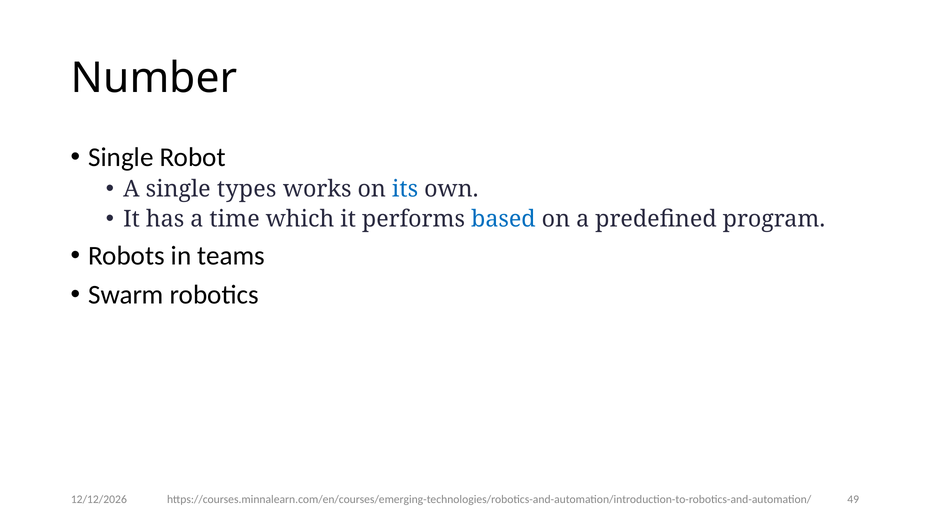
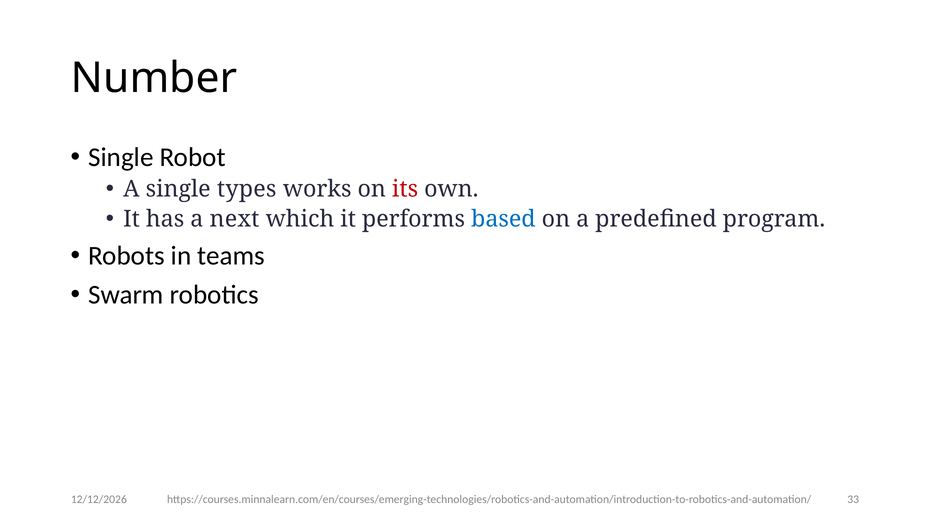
its colour: blue -> red (405, 189)
time: time -> next (235, 219)
49: 49 -> 33 (853, 499)
